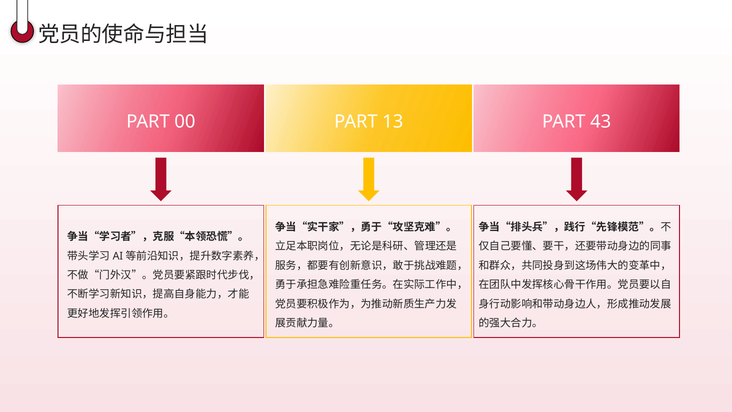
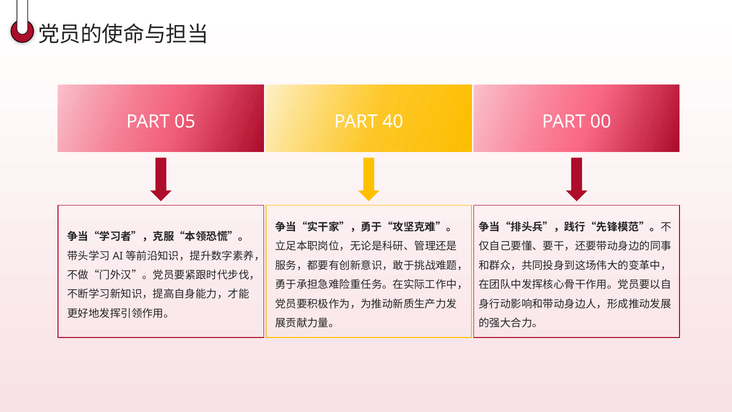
00: 00 -> 05 (185, 122)
13: 13 -> 40 (393, 122)
43: 43 -> 00 (601, 122)
